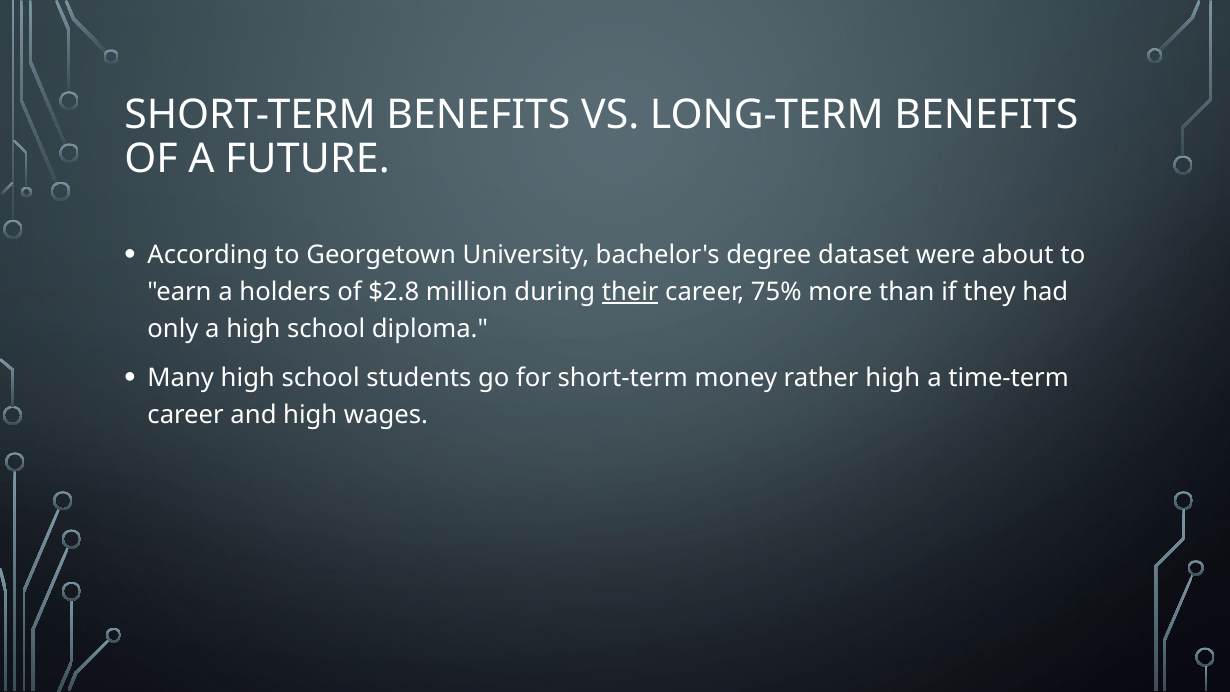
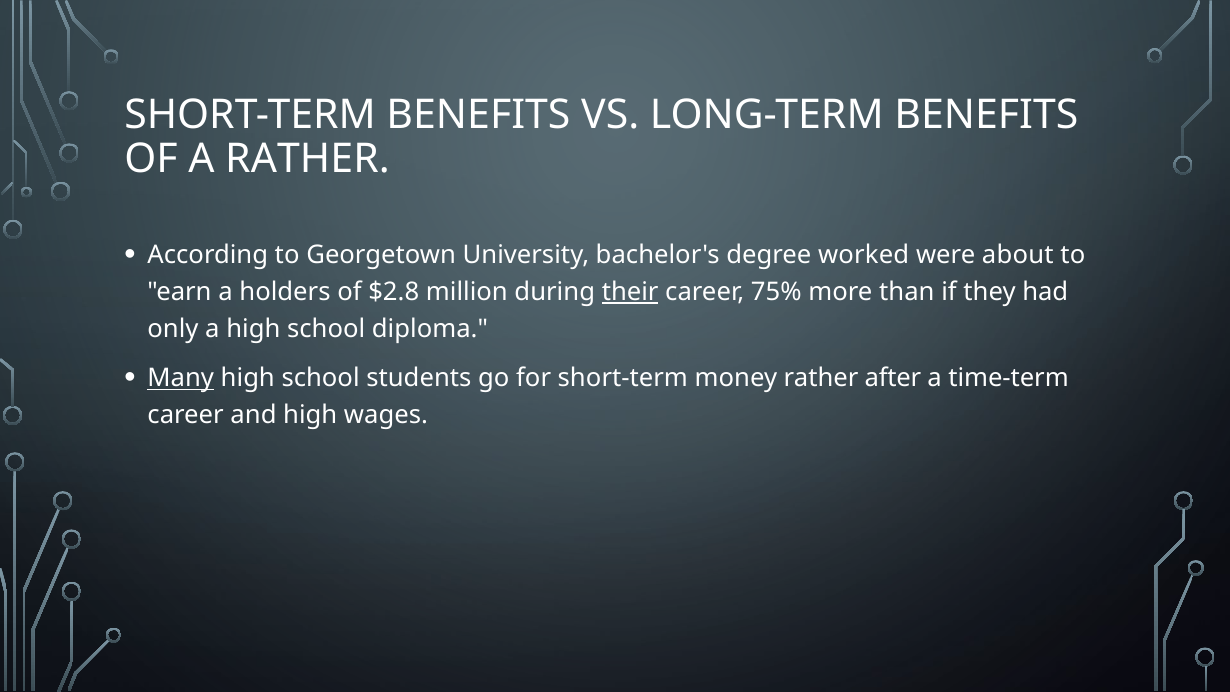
A FUTURE: FUTURE -> RATHER (308, 159)
dataset: dataset -> worked (864, 255)
Many underline: none -> present (181, 378)
rather high: high -> after (893, 378)
